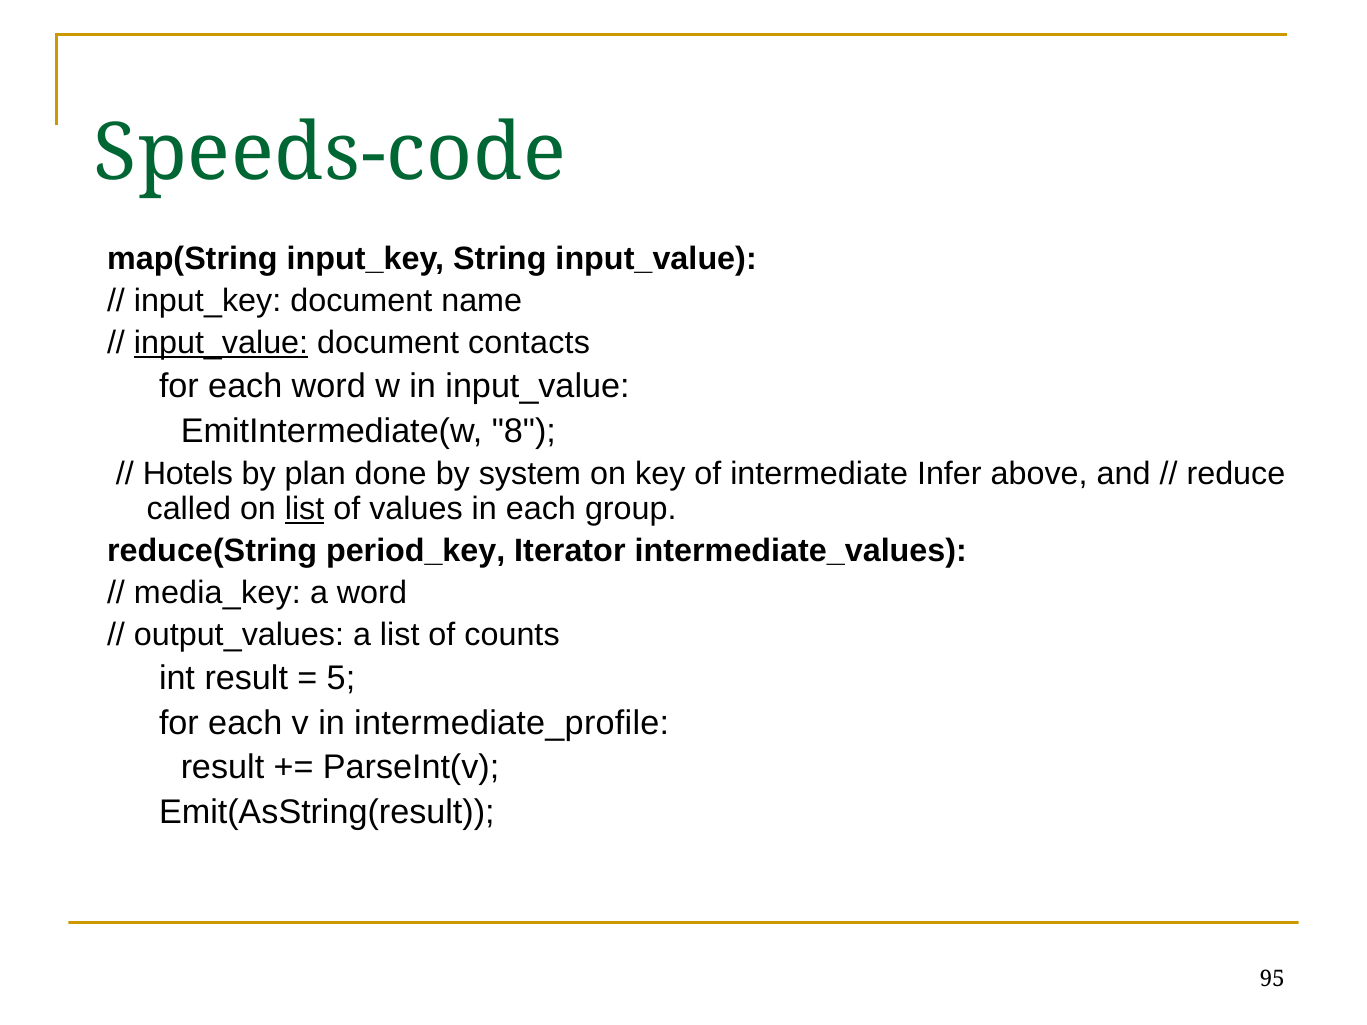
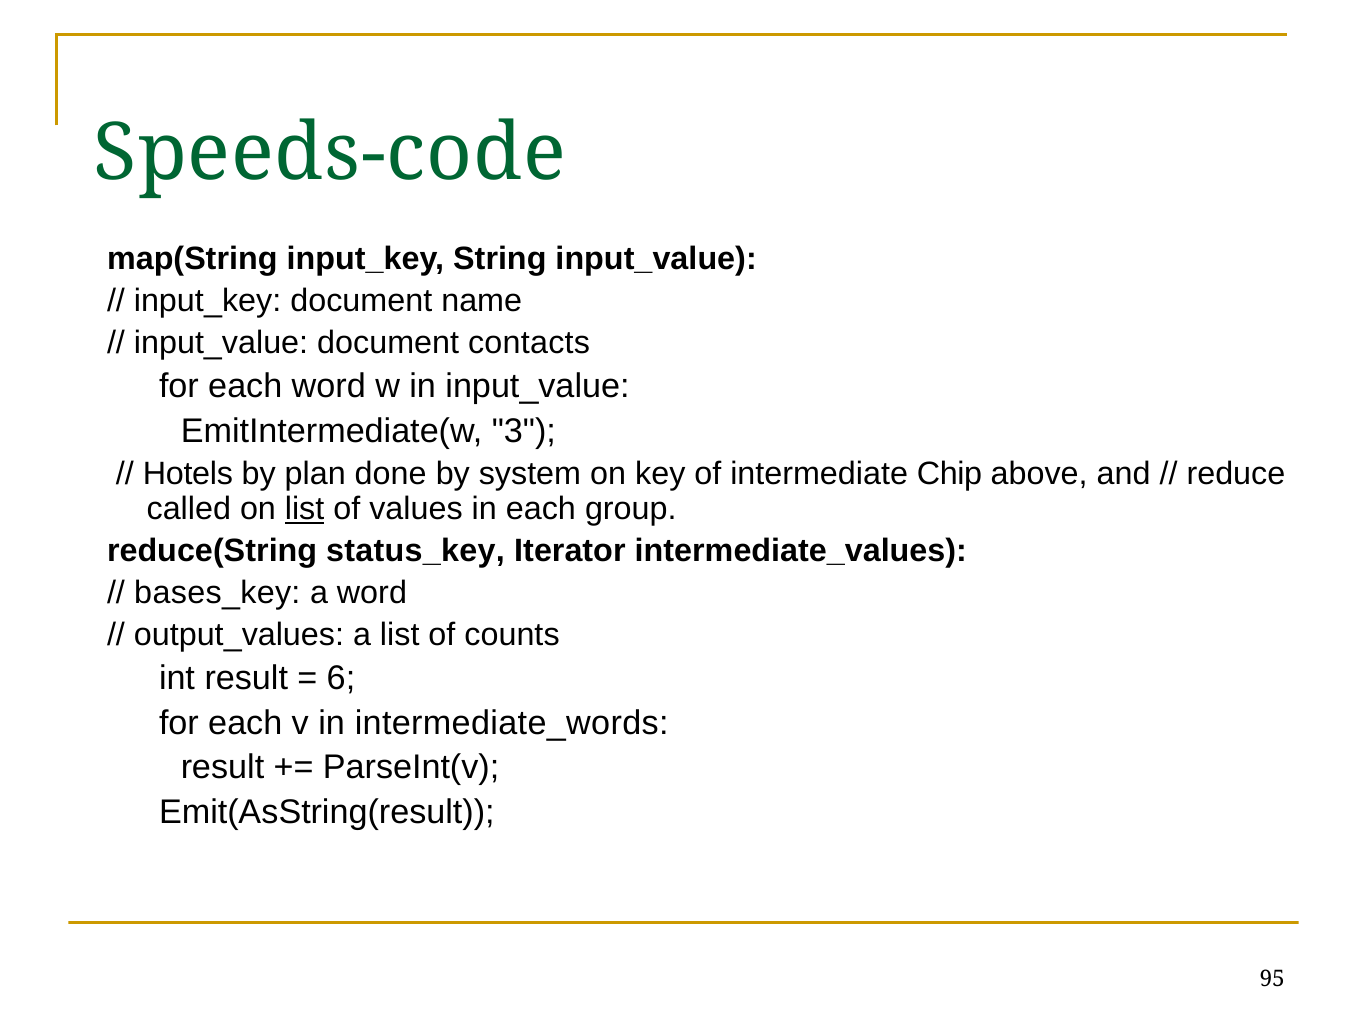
input_value underline: present -> none (221, 343)
8: 8 -> 3 (524, 431)
Infer: Infer -> Chip (949, 474)
period_key: period_key -> status_key (416, 551)
media_key: media_key -> bases_key (217, 593)
5: 5 -> 6 (341, 679)
intermediate_profile: intermediate_profile -> intermediate_words (512, 723)
